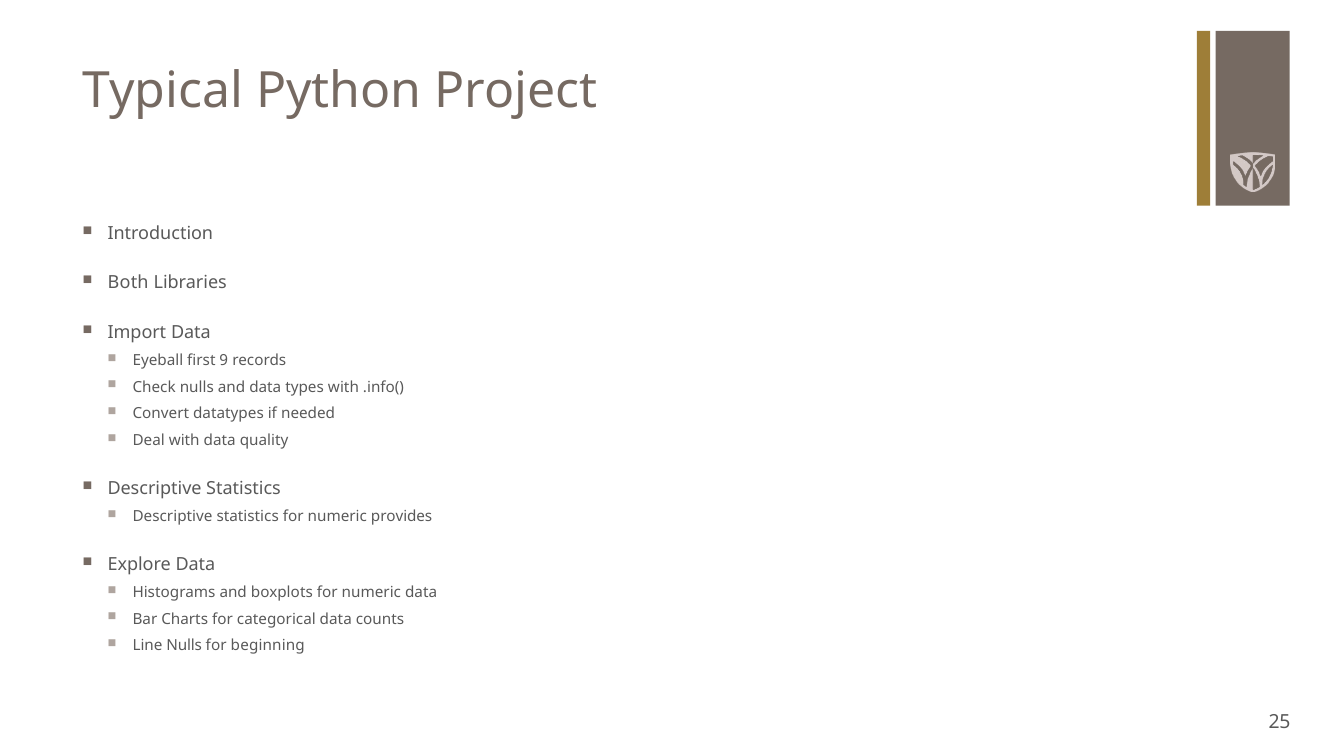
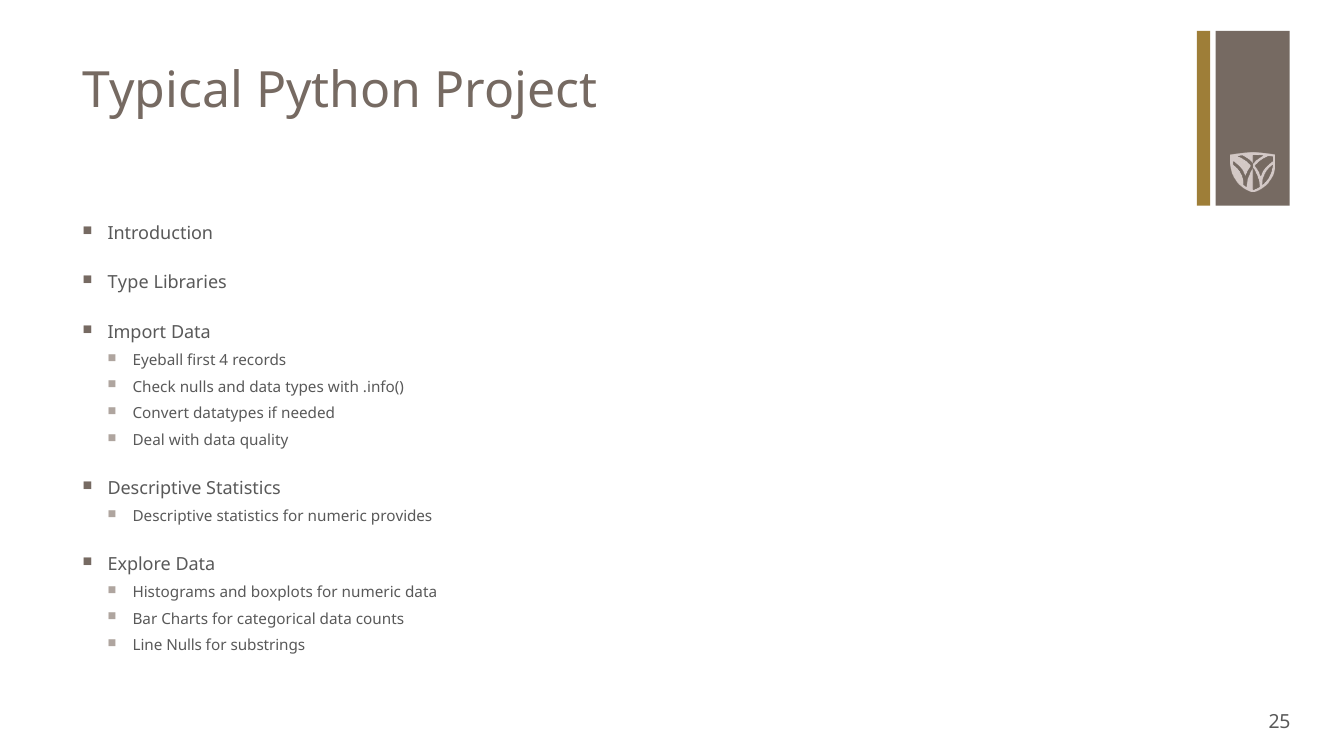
Both: Both -> Type (128, 283)
9: 9 -> 4 (224, 361)
beginning: beginning -> substrings (268, 646)
